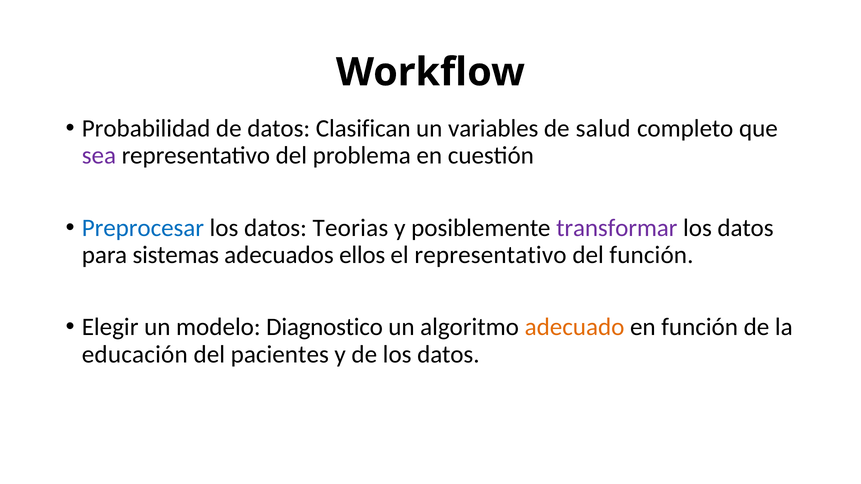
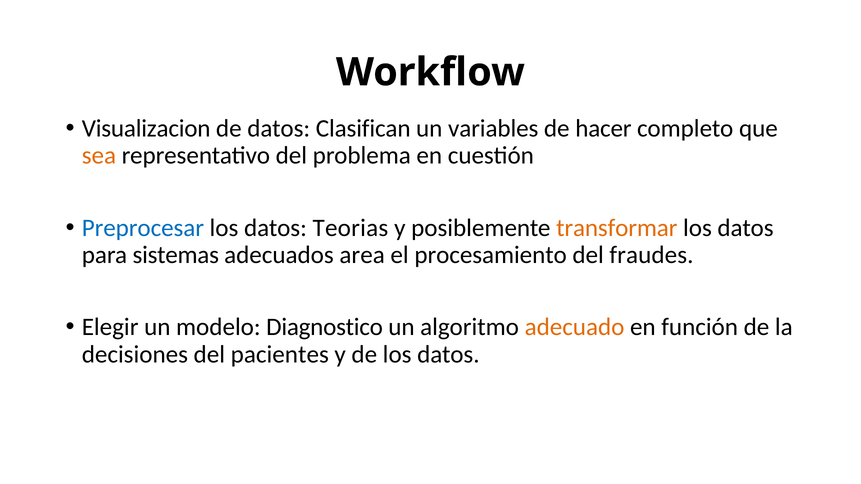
Probabilidad: Probabilidad -> Visualizacion (146, 129)
salud: salud -> hacer (603, 129)
sea colour: purple -> orange (99, 156)
transformar colour: purple -> orange (617, 228)
ellos: ellos -> area (362, 255)
el representativo: representativo -> procesamiento (491, 255)
del función: función -> fraudes (652, 255)
educación: educación -> decisiones (135, 354)
